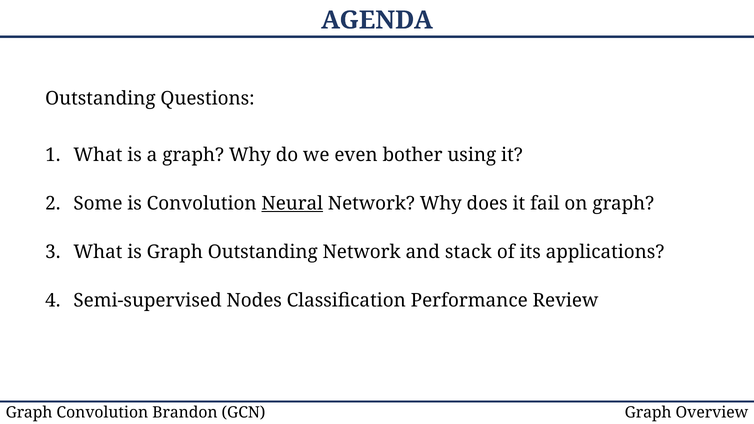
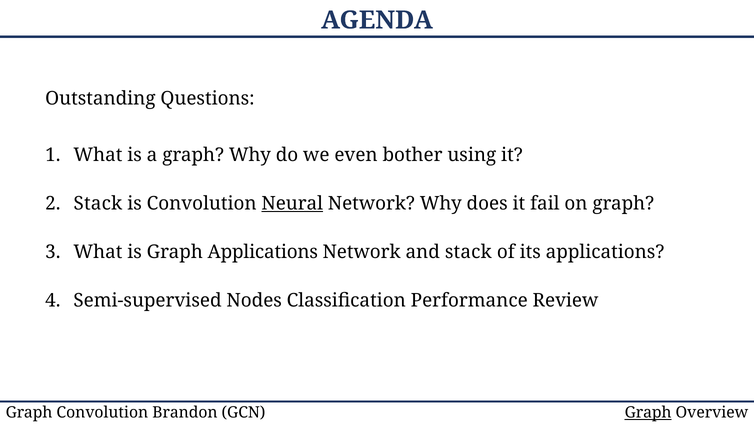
Some: Some -> Stack (98, 204)
Graph Outstanding: Outstanding -> Applications (263, 252)
Graph underline: none -> present (648, 413)
